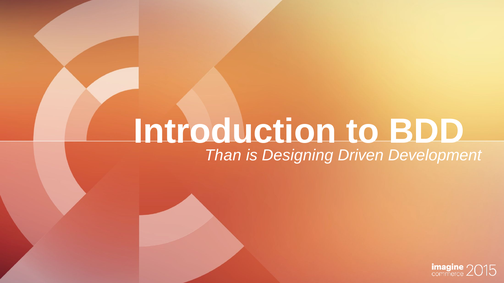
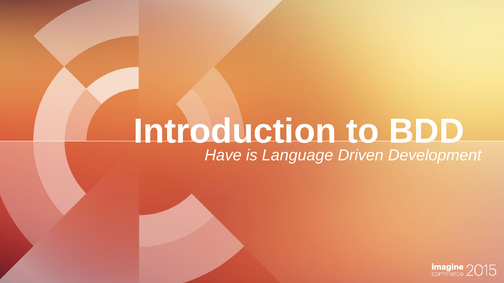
Than: Than -> Have (223, 156)
Designing: Designing -> Language (298, 156)
